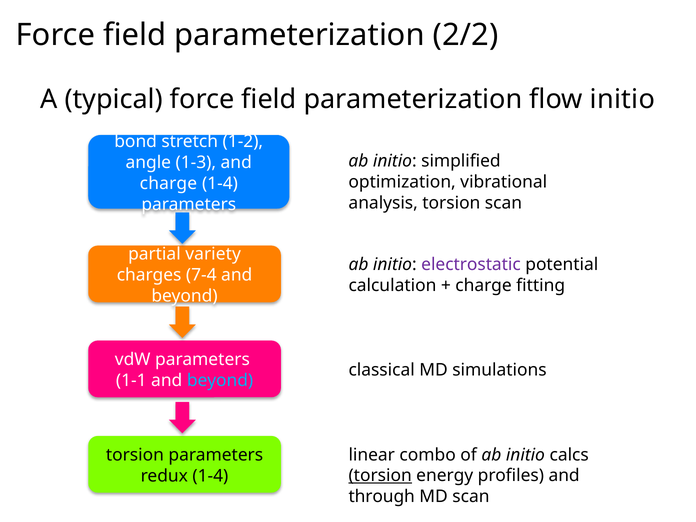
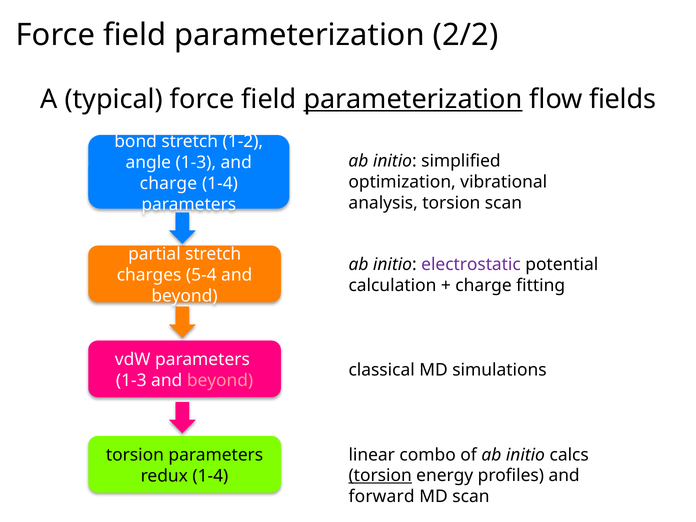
parameterization underline: none -> present (413, 99)
flow initio: initio -> fields (623, 99)
partial variety: variety -> stretch (213, 254)
7-4: 7-4 -> 5-4 (201, 275)
1-1: 1-1 -> 1-3 (131, 381)
beyond colour: light blue -> pink (220, 381)
through: through -> forward (382, 497)
